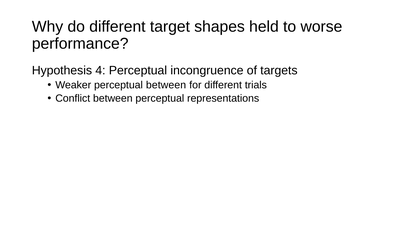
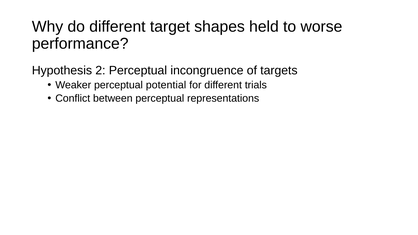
4: 4 -> 2 (100, 71)
perceptual between: between -> potential (166, 85)
